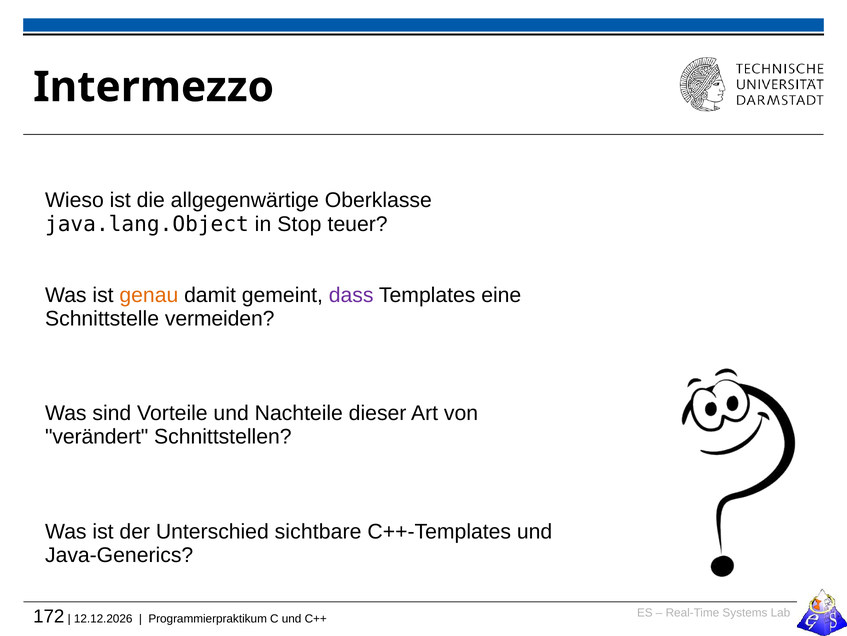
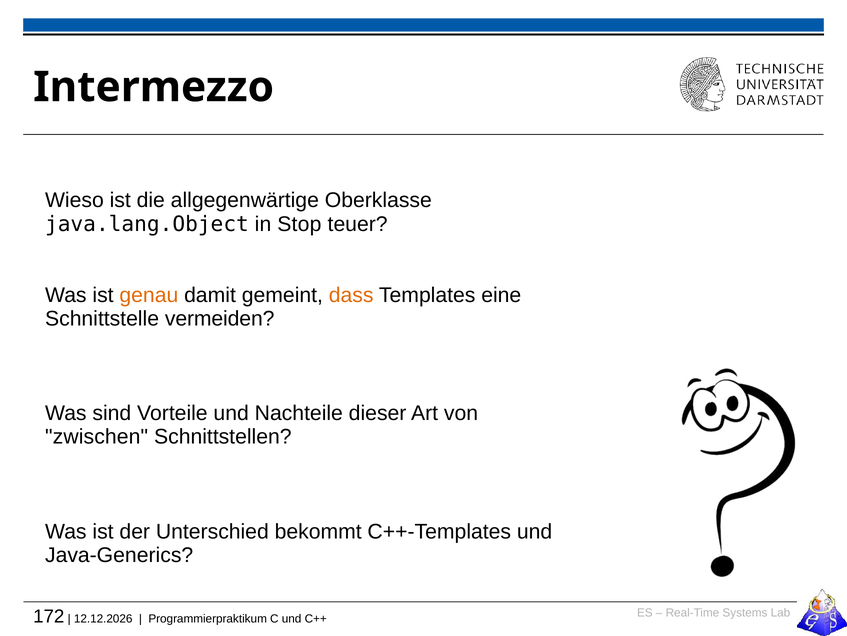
dass colour: purple -> orange (351, 295)
verändert: verändert -> zwischen (97, 436)
sichtbare: sichtbare -> bekommt (318, 531)
